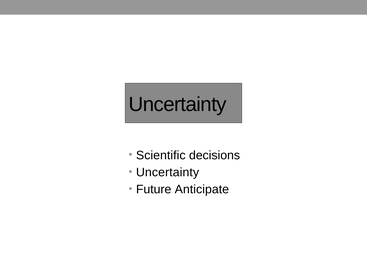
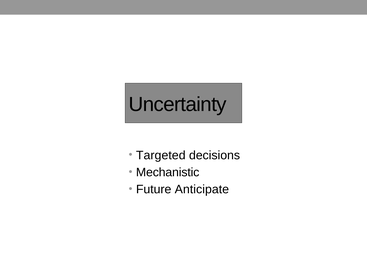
Scientific: Scientific -> Targeted (161, 155)
Uncertainty: Uncertainty -> Mechanistic (168, 173)
